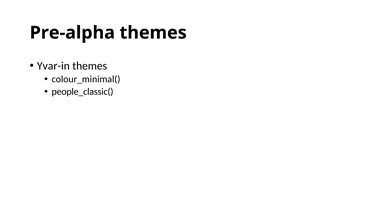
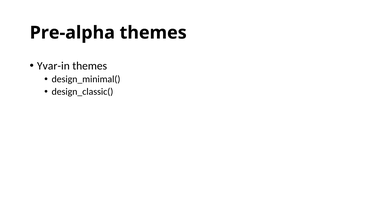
colour_minimal(: colour_minimal( -> design_minimal( (86, 79)
people_classic(: people_classic( -> design_classic( (82, 92)
